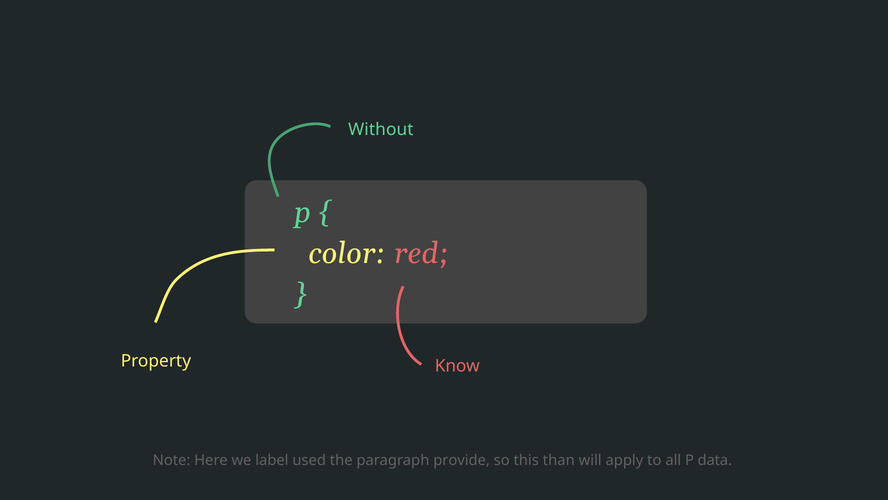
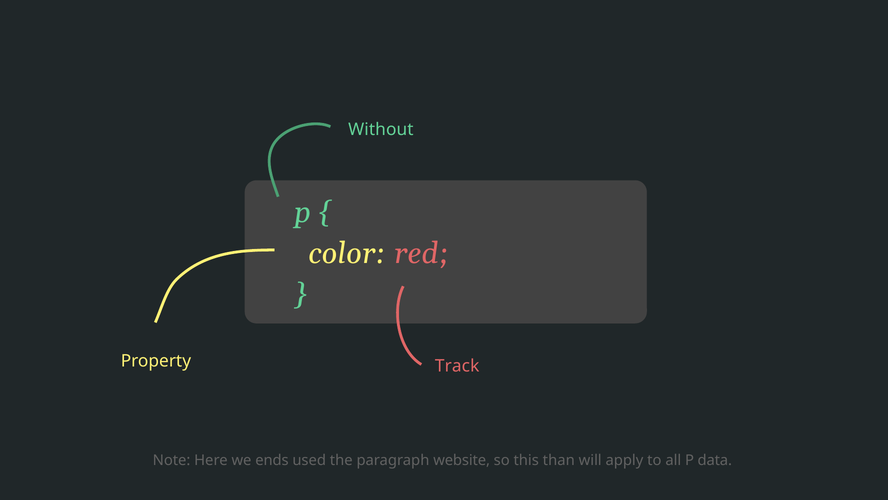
Know: Know -> Track (457, 366)
label: label -> ends (272, 460)
provide: provide -> website (462, 460)
